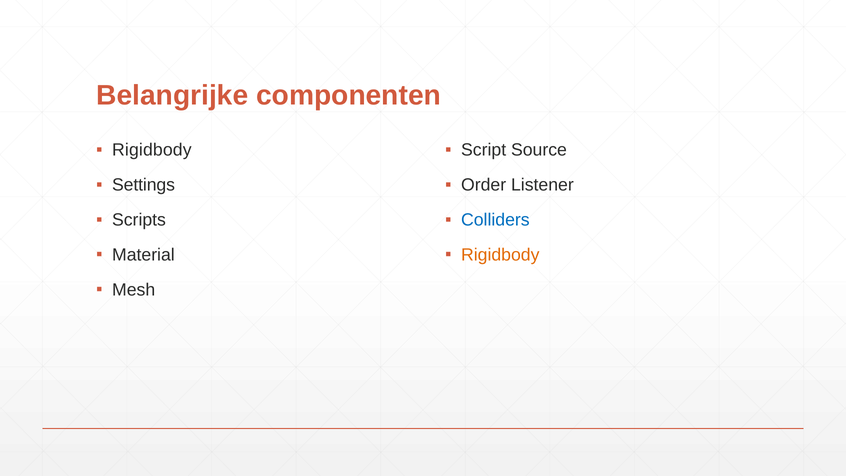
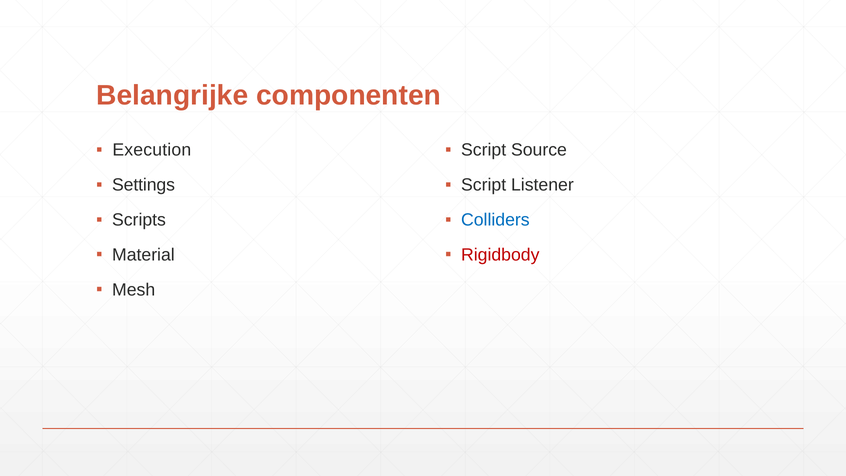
Rigidbody: Rigidbody -> Execution (152, 150)
Order: Order -> Script (484, 185)
Rigidbody colour: orange -> red (500, 255)
